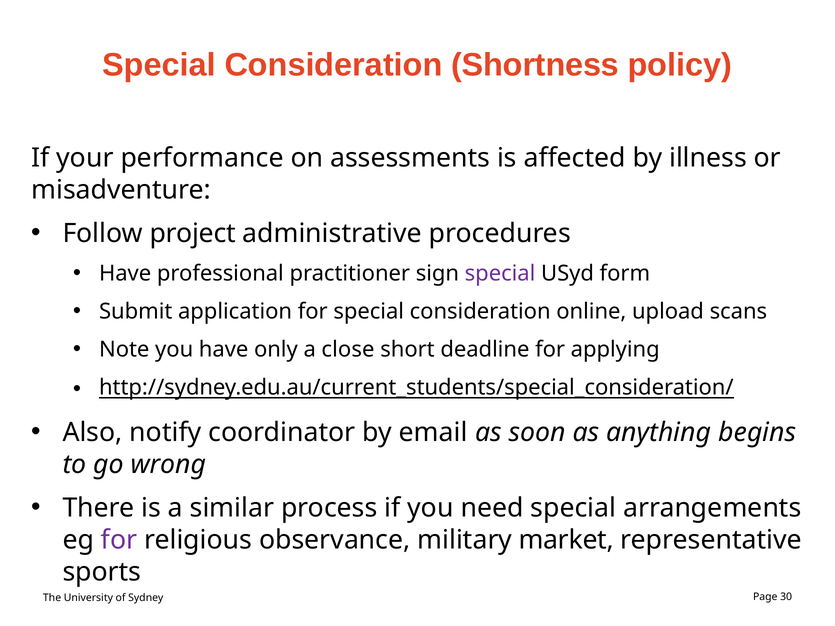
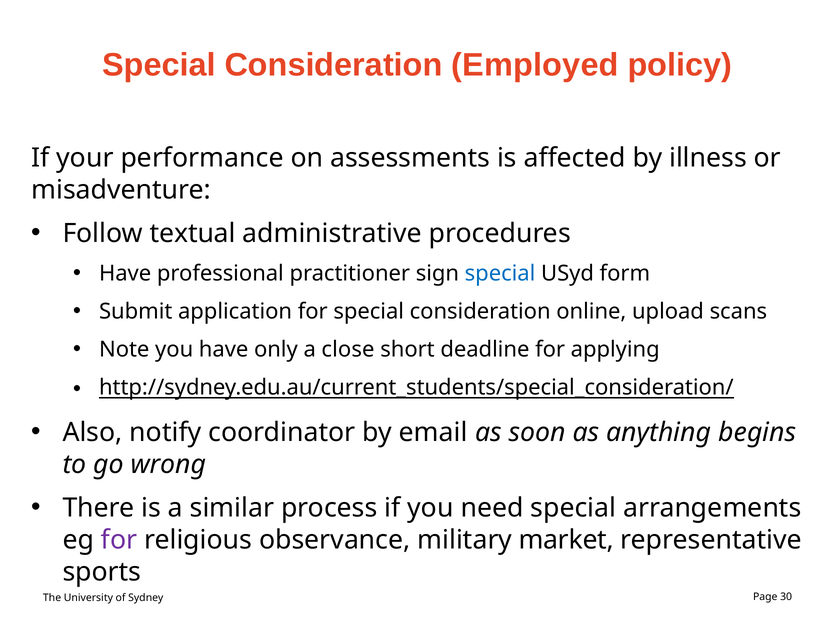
Shortness: Shortness -> Employed (535, 65)
project: project -> textual (193, 233)
special colour: purple -> blue (500, 274)
